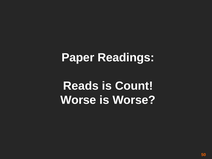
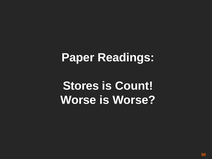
Reads: Reads -> Stores (81, 86)
